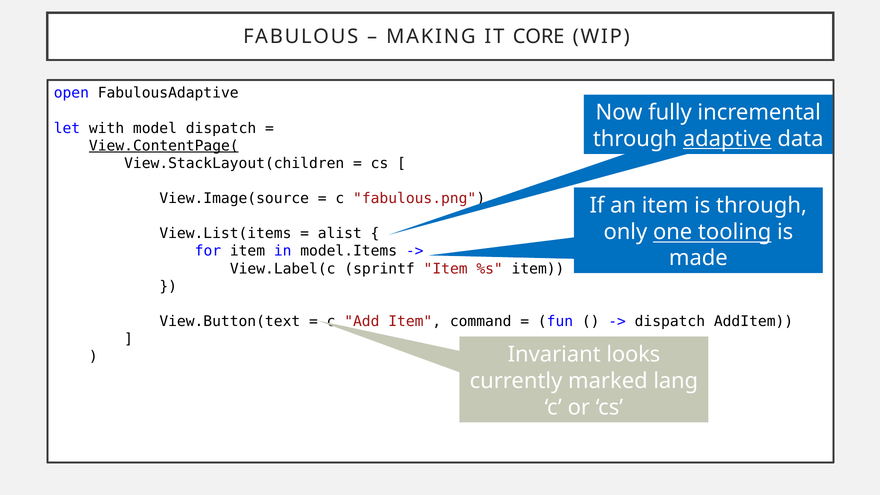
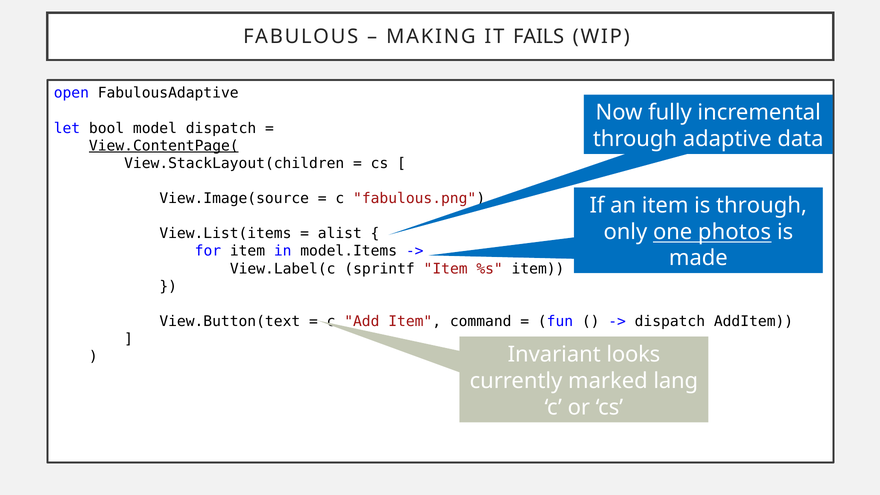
CORE: CORE -> FAILS (539, 37)
with: with -> bool (107, 128)
adaptive underline: present -> none (727, 139)
tooling: tooling -> photos (735, 232)
